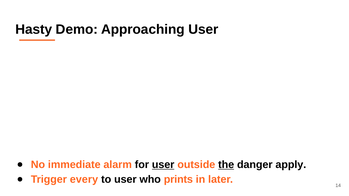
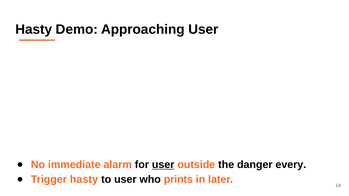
the underline: present -> none (226, 165)
apply: apply -> every (291, 165)
Trigger every: every -> hasty (84, 180)
